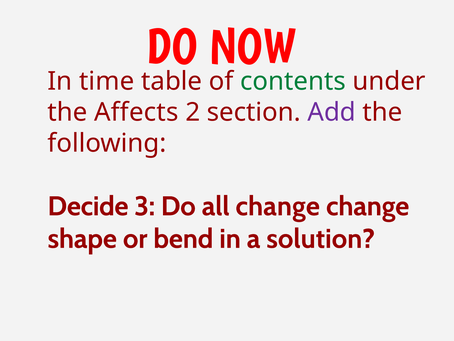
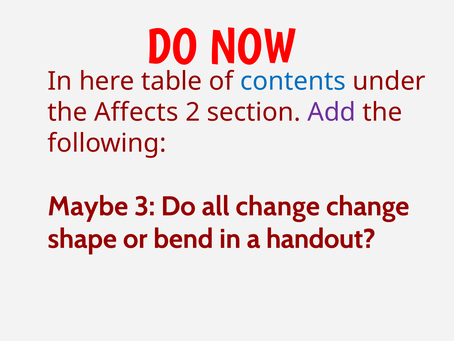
time: time -> here (107, 81)
contents colour: green -> blue (293, 81)
Decide: Decide -> Maybe (88, 206)
solution: solution -> handout (321, 239)
